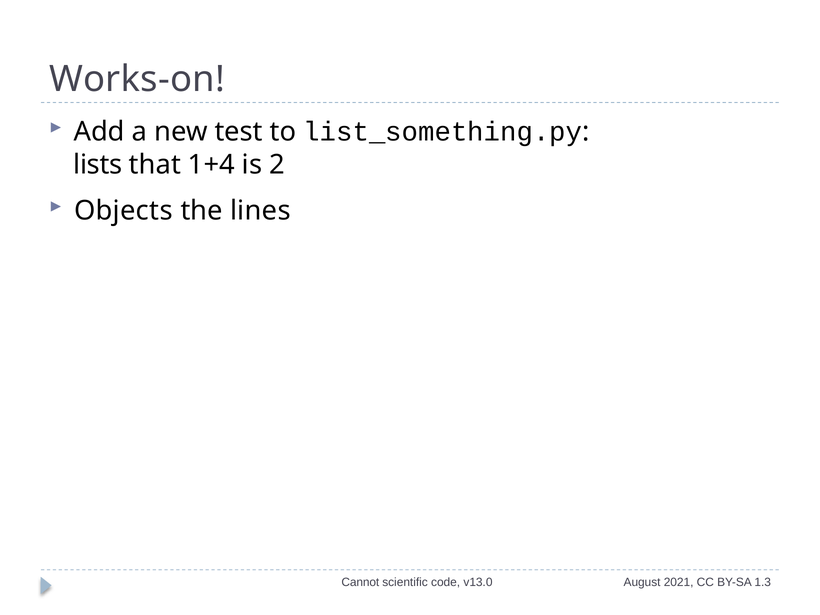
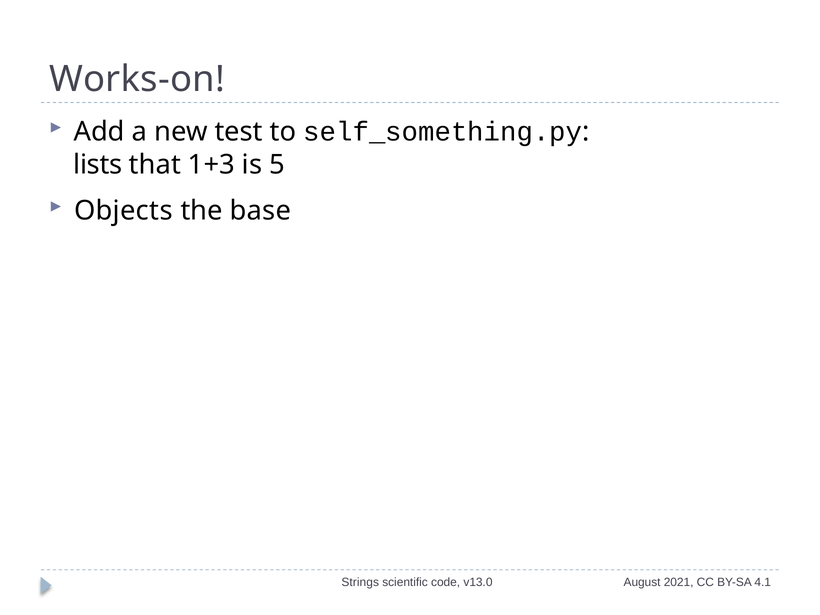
list_something.py: list_something.py -> self_something.py (443, 132)
1+4: 1+4 -> 1+3 (211, 165)
2: 2 -> 5 (277, 165)
lines: lines -> base (260, 211)
Cannot: Cannot -> Strings (360, 582)
1.3: 1.3 -> 4.1 (763, 582)
